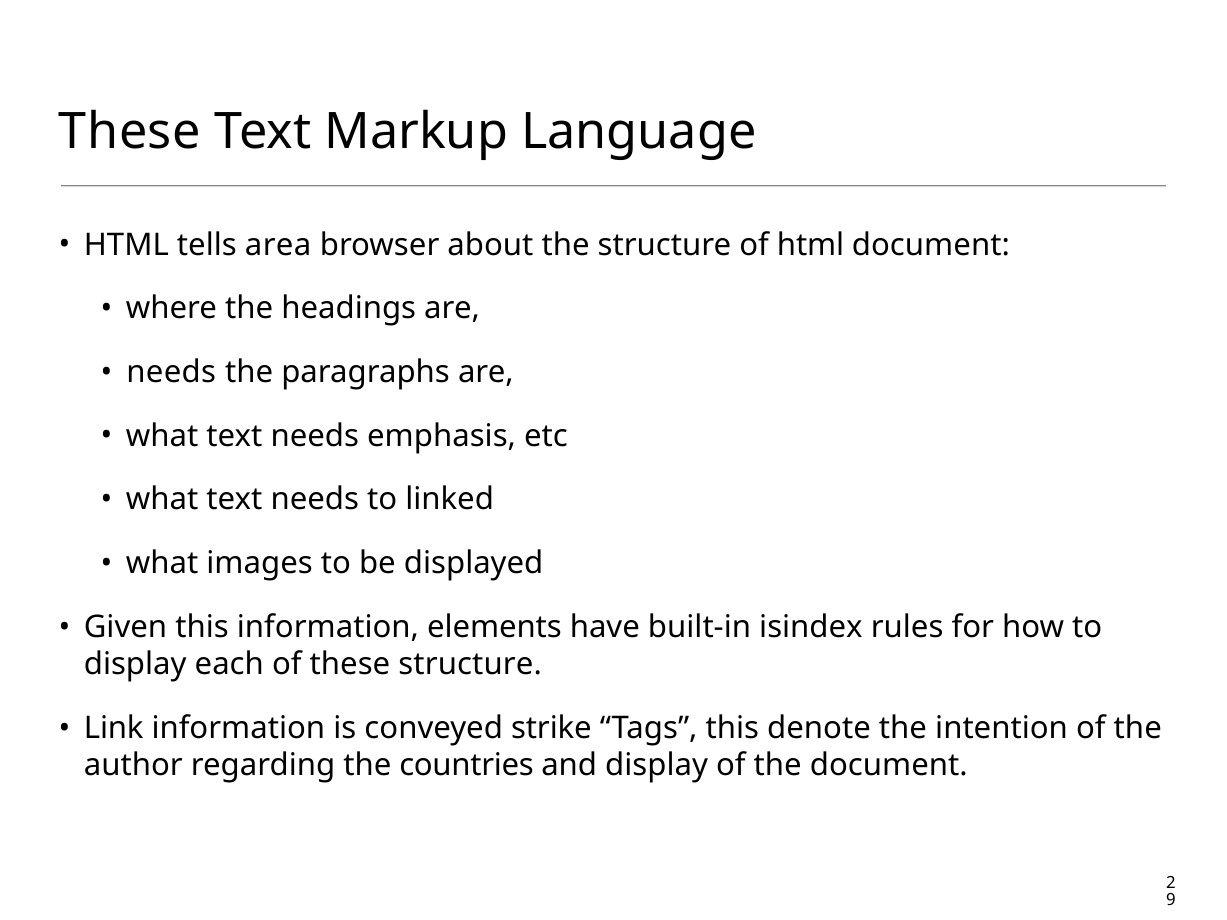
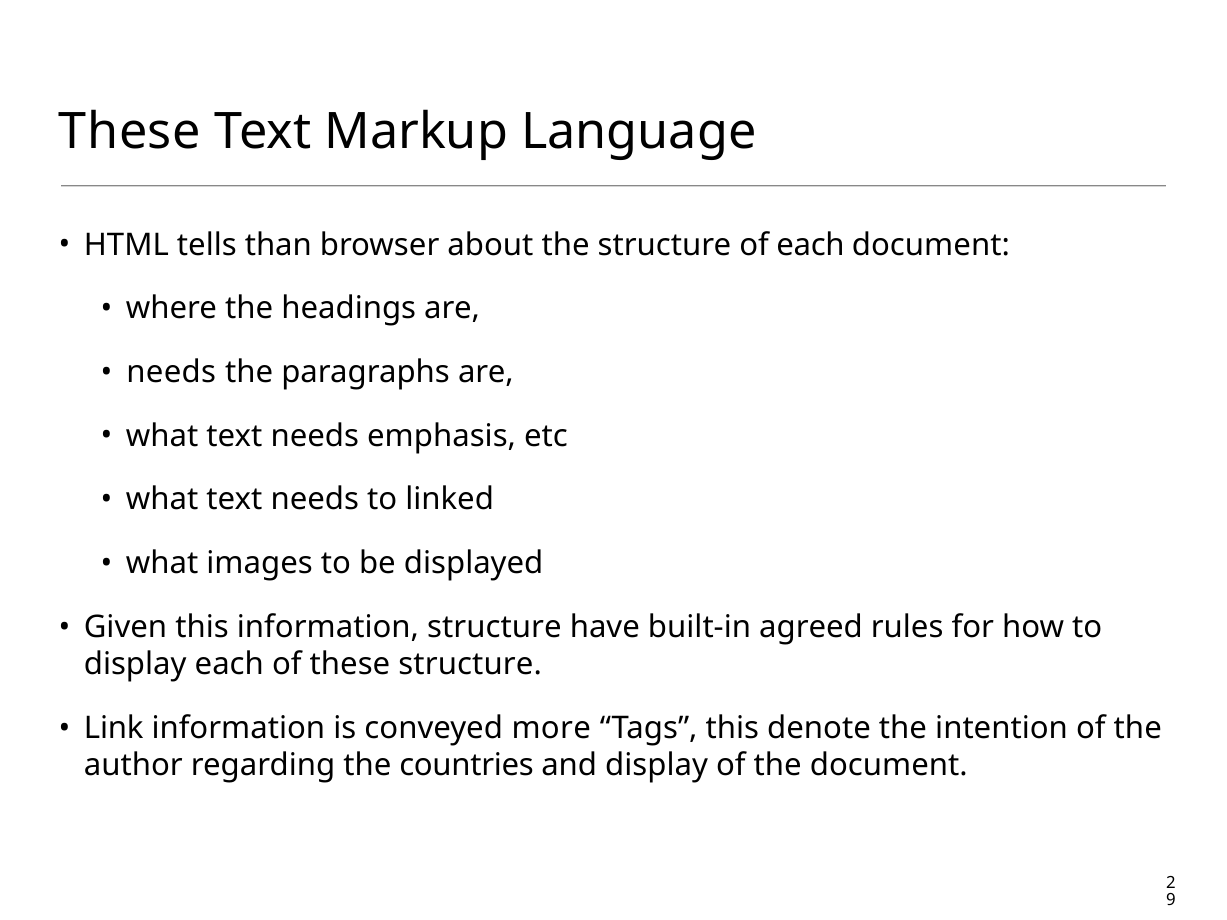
area: area -> than (278, 245)
of html: html -> each (811, 245)
information elements: elements -> structure (494, 627)
isindex: isindex -> agreed (811, 627)
strike: strike -> more (551, 728)
